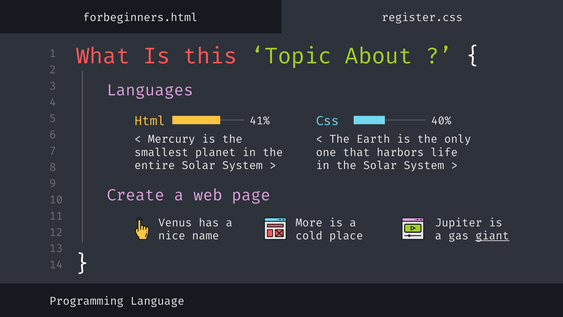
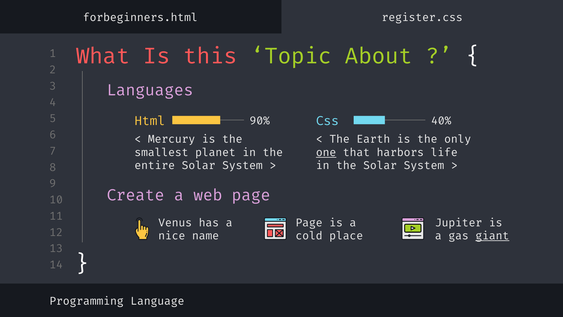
41%: 41% -> 90% (260, 121)
one underline: none -> present (326, 152)
More: More -> Page (309, 223)
